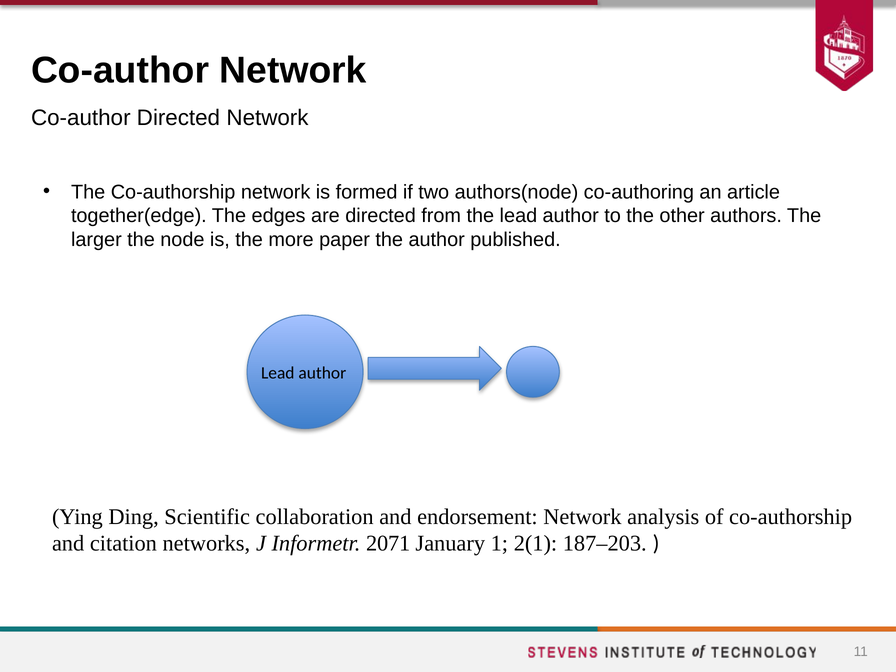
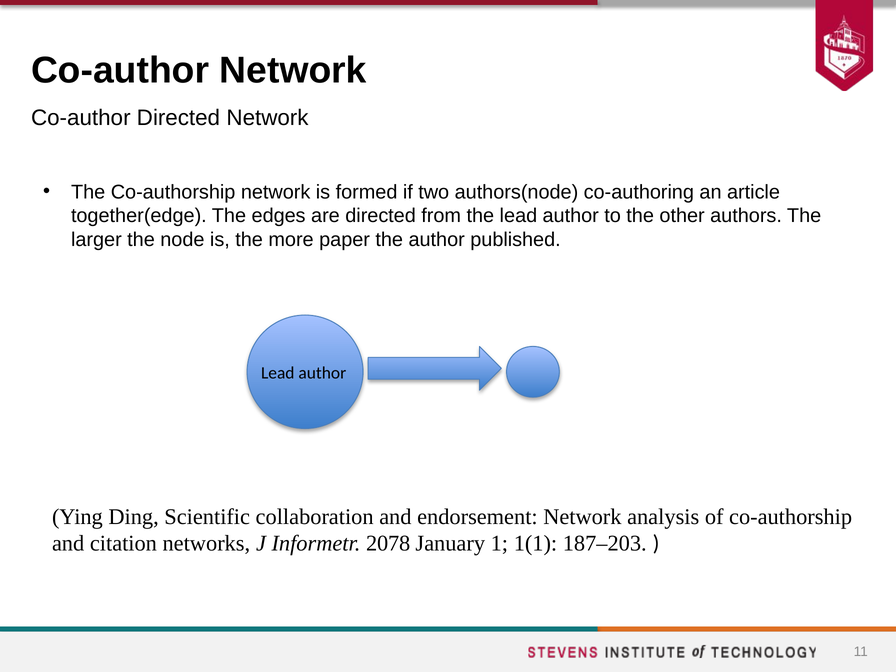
2071: 2071 -> 2078 (388, 544)
2(1: 2(1 -> 1(1 (535, 544)
